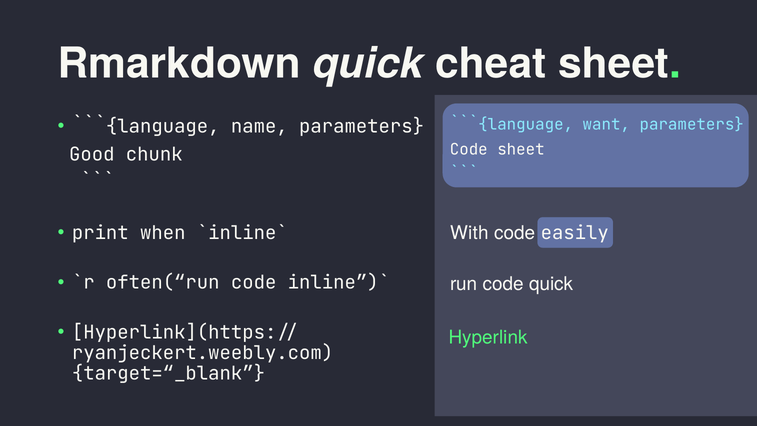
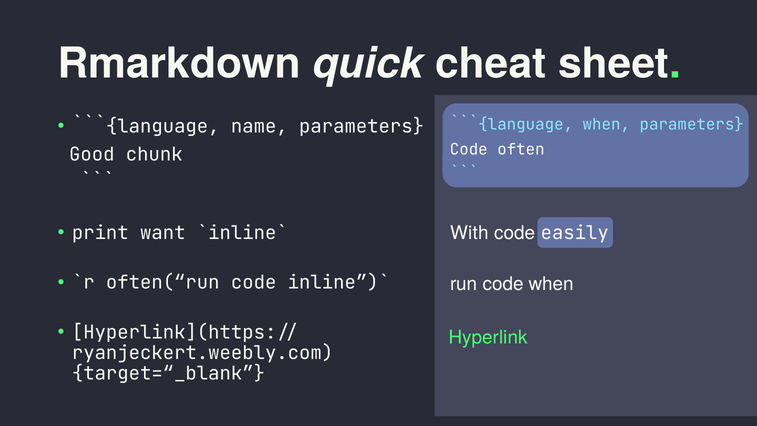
want: want -> when (606, 125)
Code sheet: sheet -> often (521, 150)
when: when -> want (163, 233)
code quick: quick -> when (551, 284)
